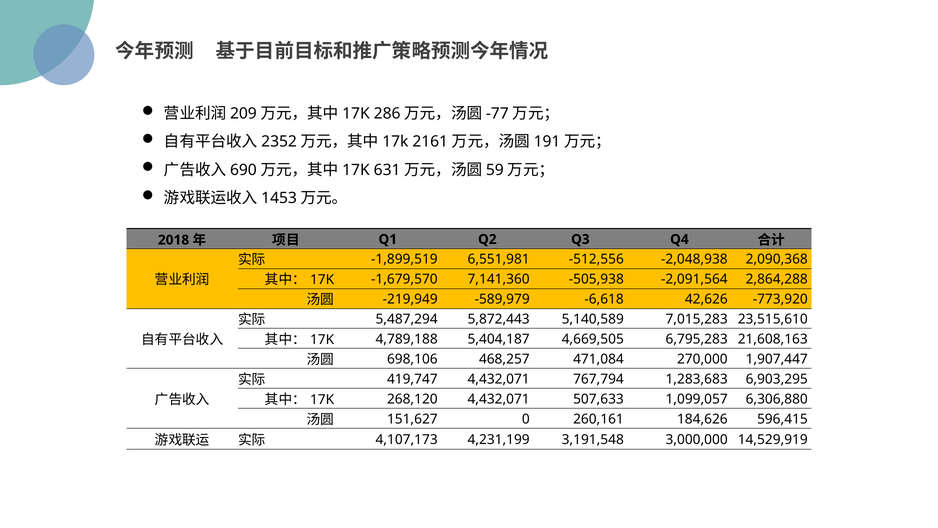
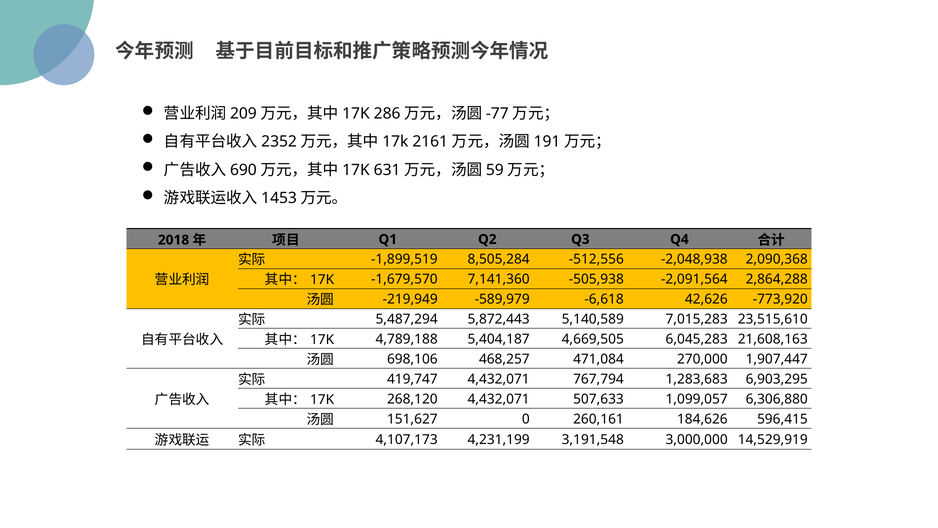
6,551,981: 6,551,981 -> 8,505,284 (499, 259)
6,795,283: 6,795,283 -> 6,045,283 (697, 339)
